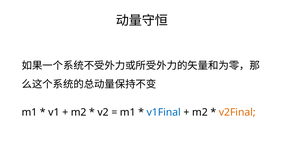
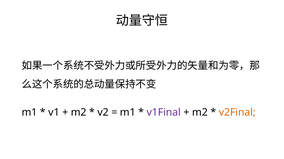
v1Final colour: blue -> purple (164, 113)
